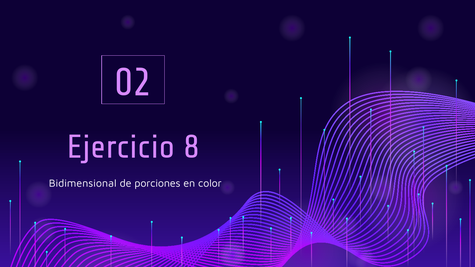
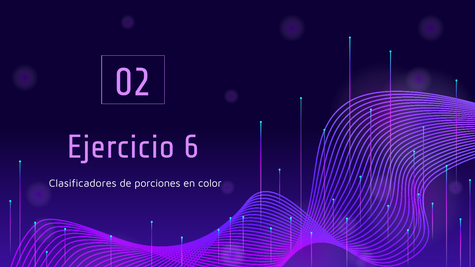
8: 8 -> 6 (191, 147)
Bidimensional: Bidimensional -> Clasificadores (83, 184)
